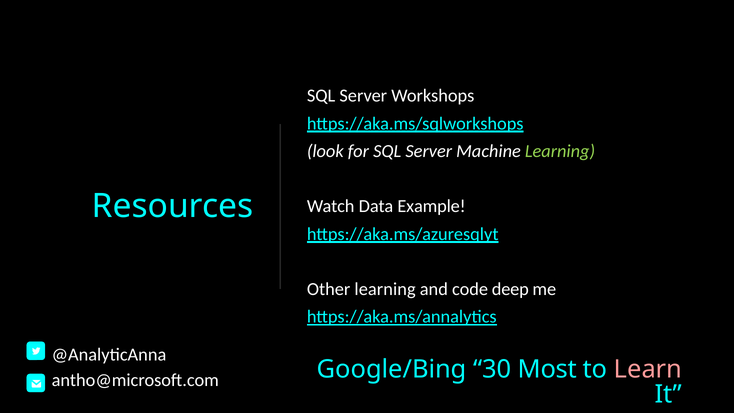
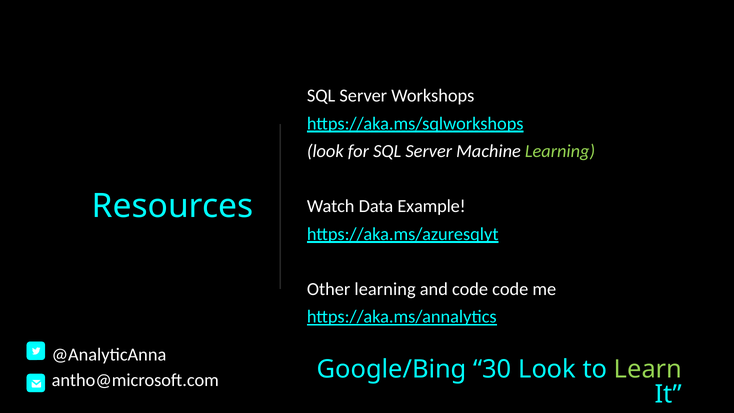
code deep: deep -> code (510, 289)
30 Most: Most -> Look (547, 369)
Learn colour: pink -> light green (648, 369)
